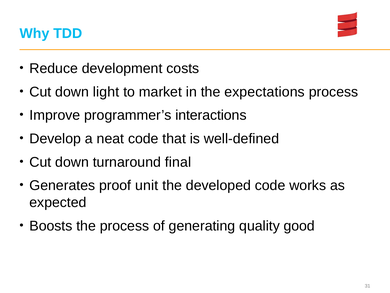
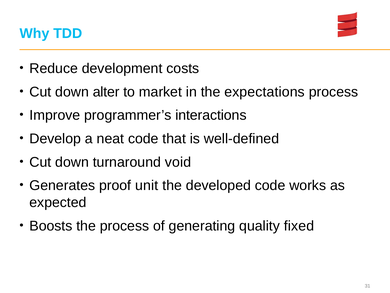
light: light -> alter (106, 92)
final: final -> void (178, 162)
good: good -> fixed (299, 226)
